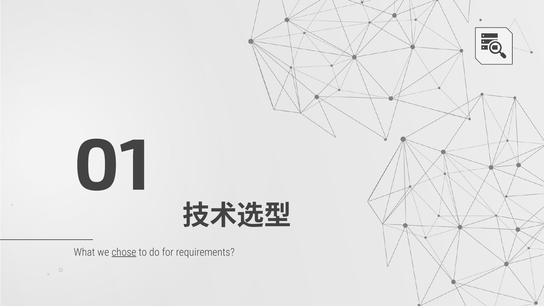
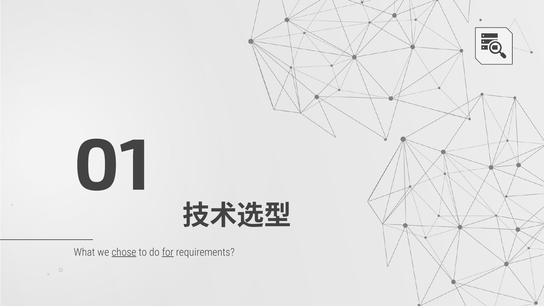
for underline: none -> present (168, 252)
